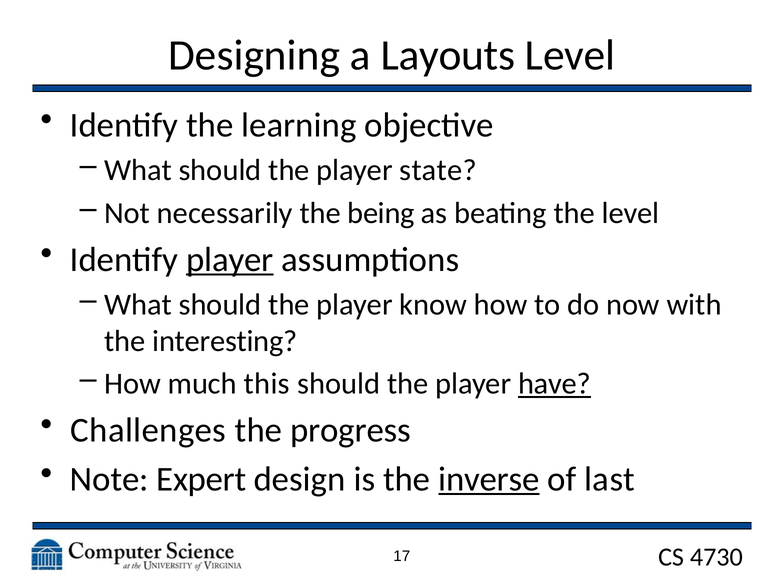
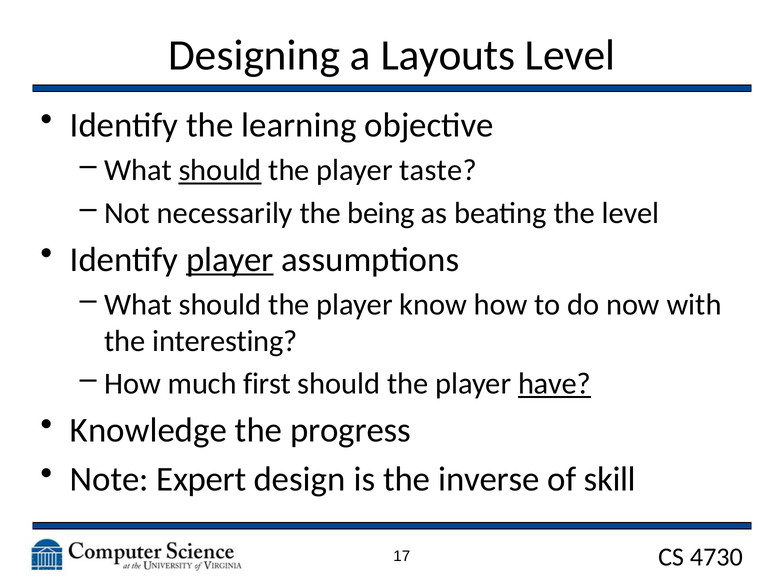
should underline: none -> present (220, 170)
state: state -> taste (438, 170)
this: this -> first (267, 384)
Challenges: Challenges -> Knowledge (148, 430)
inverse underline: present -> none (489, 479)
last: last -> skill (610, 479)
